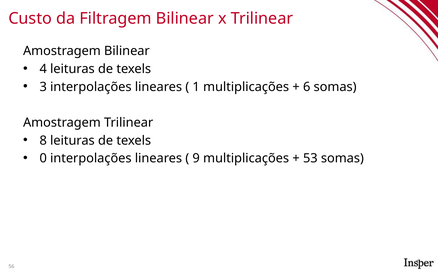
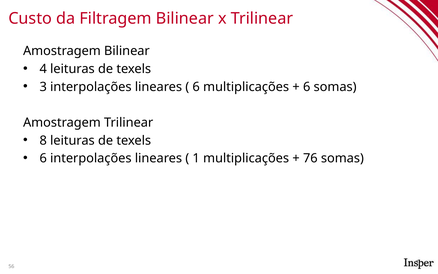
1: 1 -> 6 (196, 87)
0: 0 -> 6 (43, 158)
9: 9 -> 1 (196, 158)
53: 53 -> 76 (310, 158)
